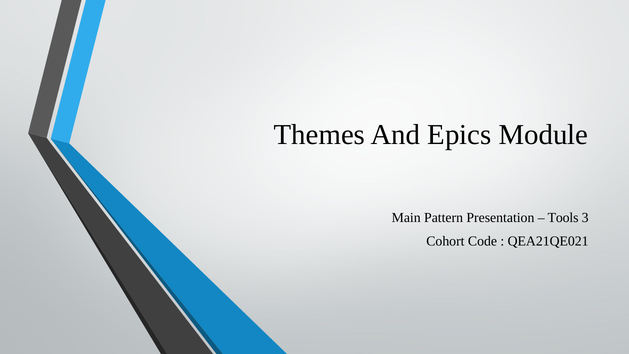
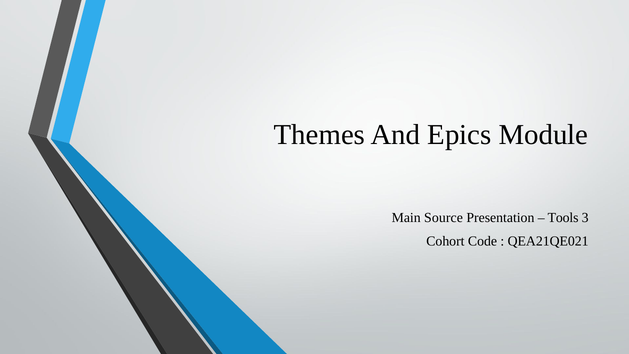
Pattern: Pattern -> Source (444, 218)
